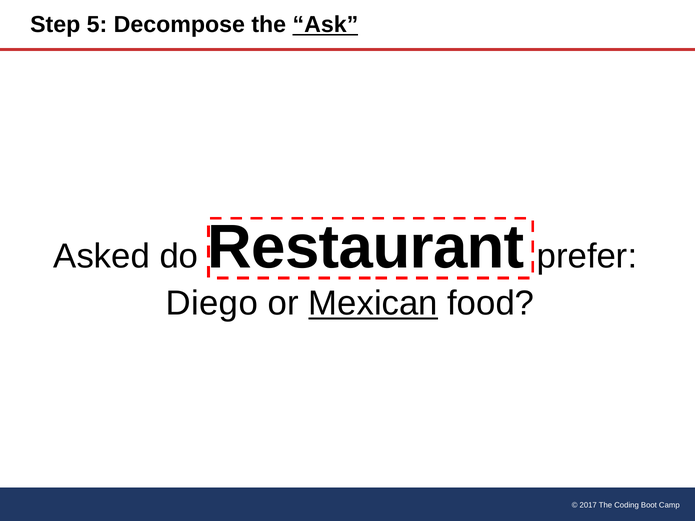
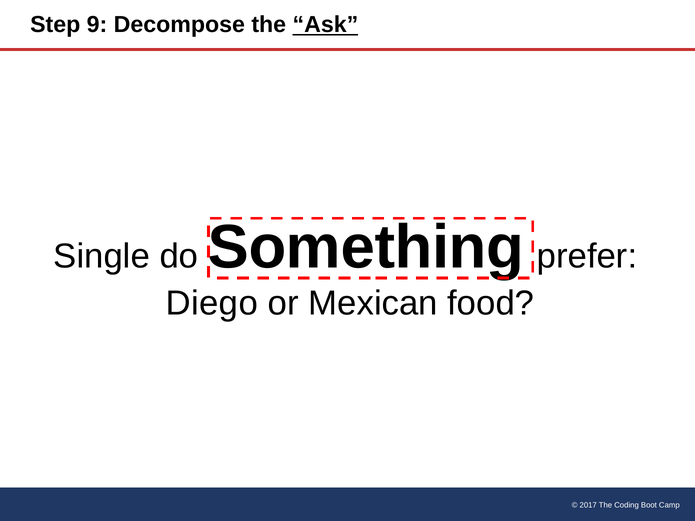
5: 5 -> 9 (97, 25)
Asked: Asked -> Single (102, 256)
Restaurant: Restaurant -> Something (366, 247)
Mexican underline: present -> none (373, 304)
